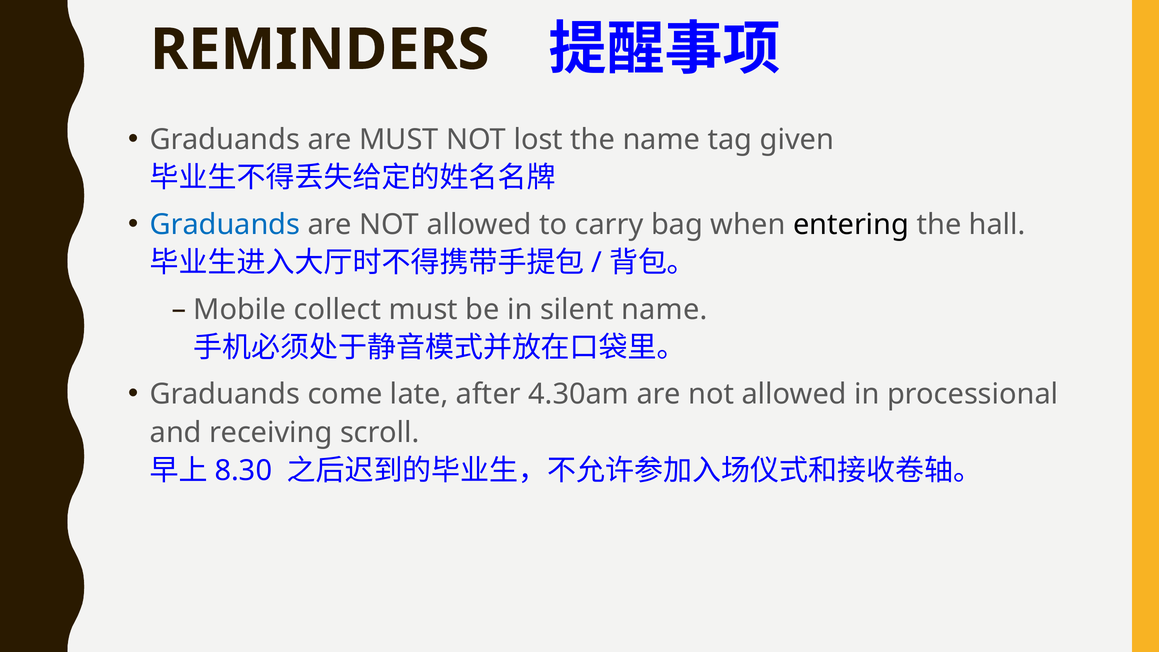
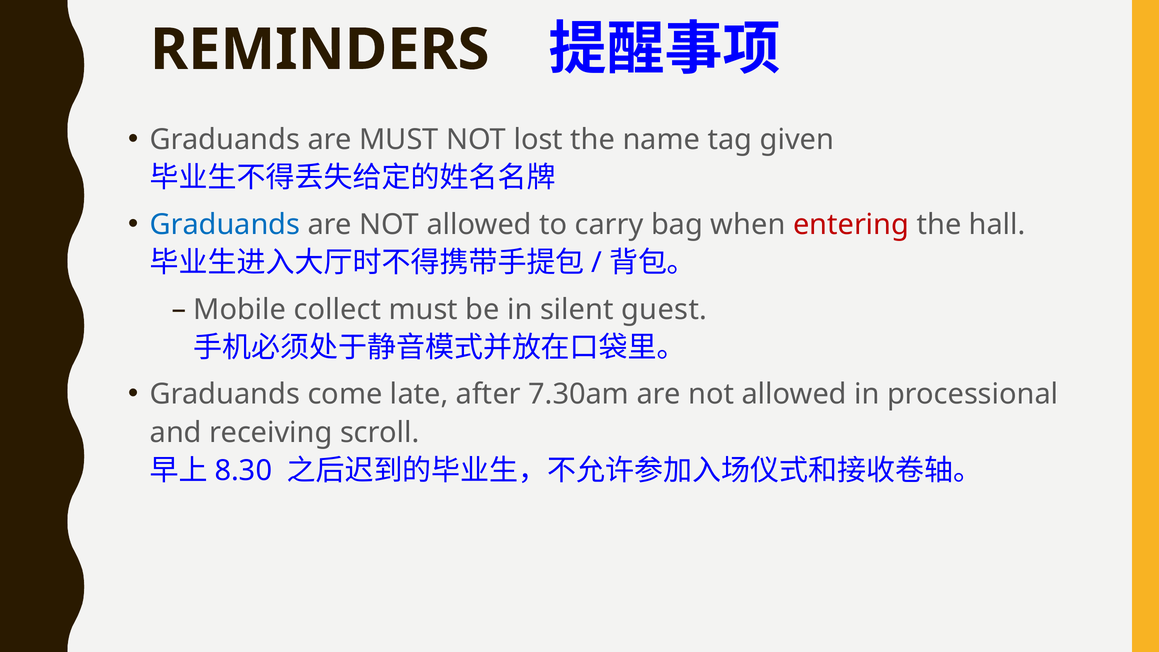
entering colour: black -> red (851, 225)
silent name: name -> guest (664, 309)
4.30am: 4.30am -> 7.30am (579, 394)
